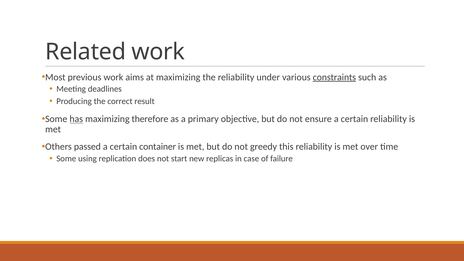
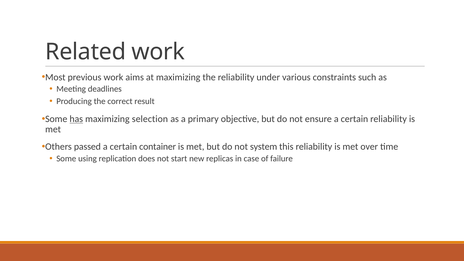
constraints underline: present -> none (334, 77)
therefore: therefore -> selection (150, 119)
greedy: greedy -> system (264, 147)
